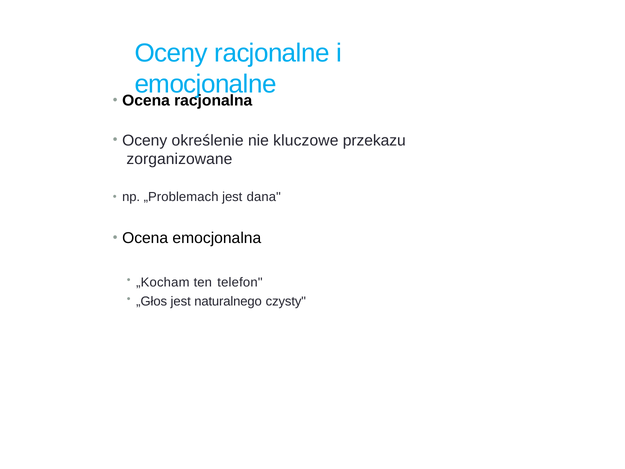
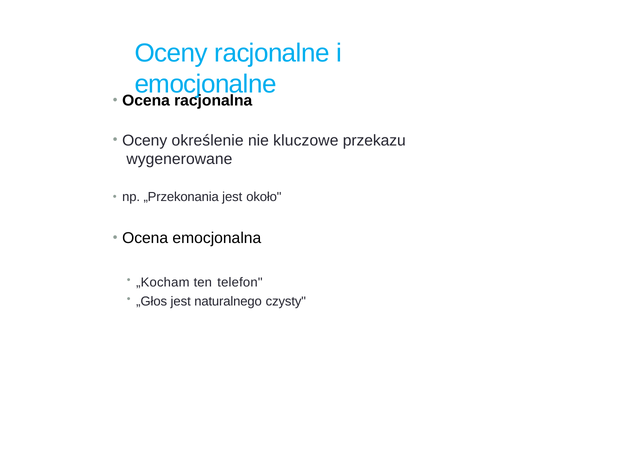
zorganizowane: zorganizowane -> wygenerowane (179, 159)
„Problemach: „Problemach -> „Przekonania (181, 197)
dana: dana -> około (264, 197)
